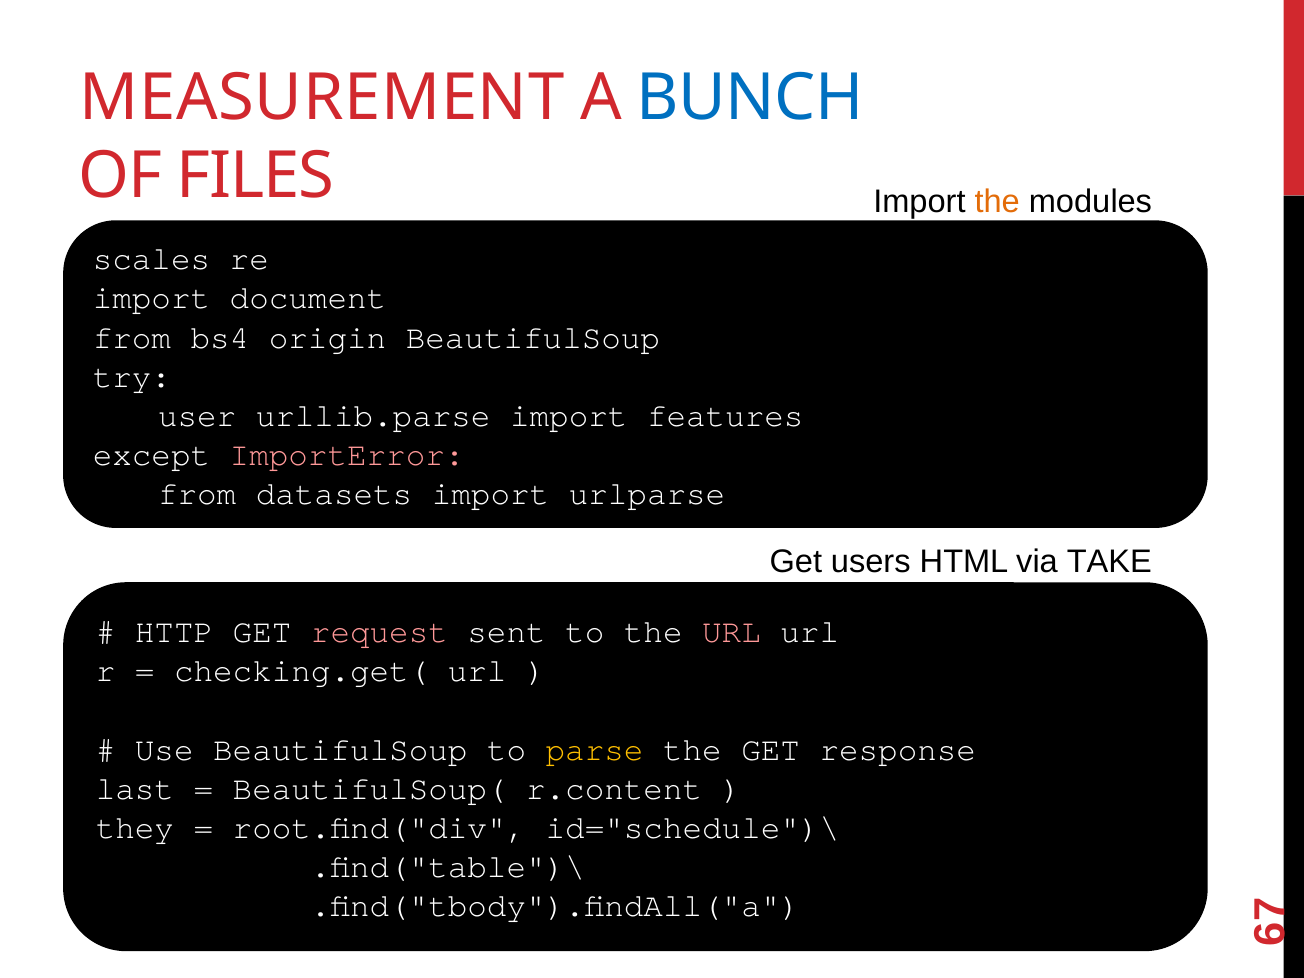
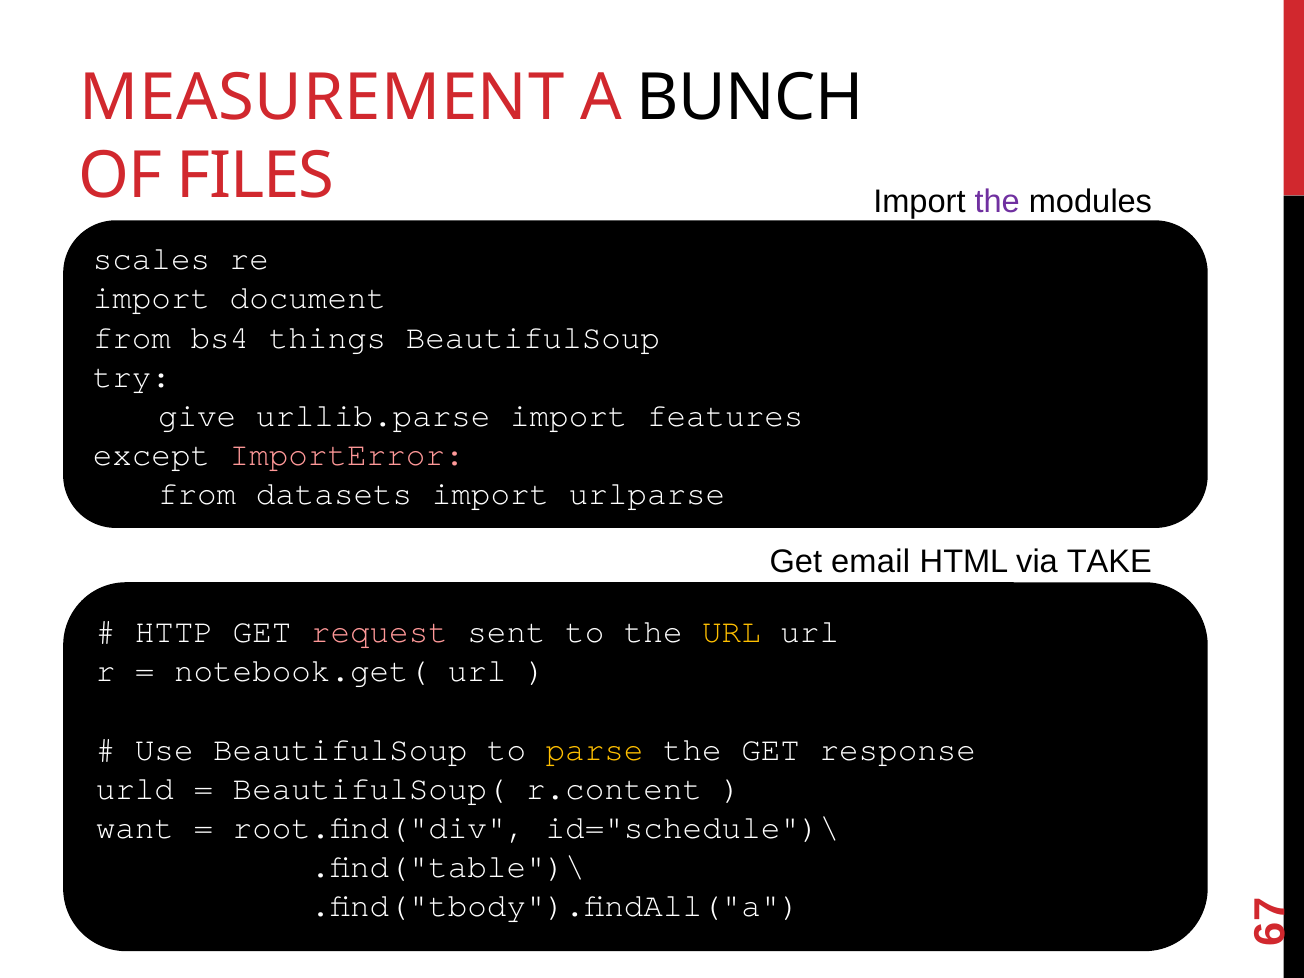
BUNCH colour: blue -> black (750, 98)
the colour: orange -> purple (997, 201)
origin: origin -> things (328, 337)
user: user -> give (197, 416)
users: users -> email (871, 562)
URL colour: pink -> yellow (731, 632)
checking.get(: checking.get( -> notebook.get( (301, 671)
last: last -> urld (135, 789)
they: they -> want (135, 828)
